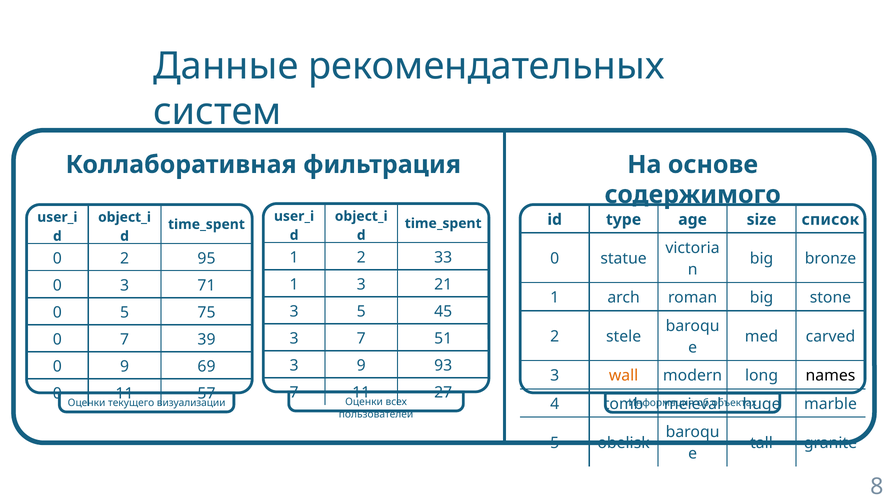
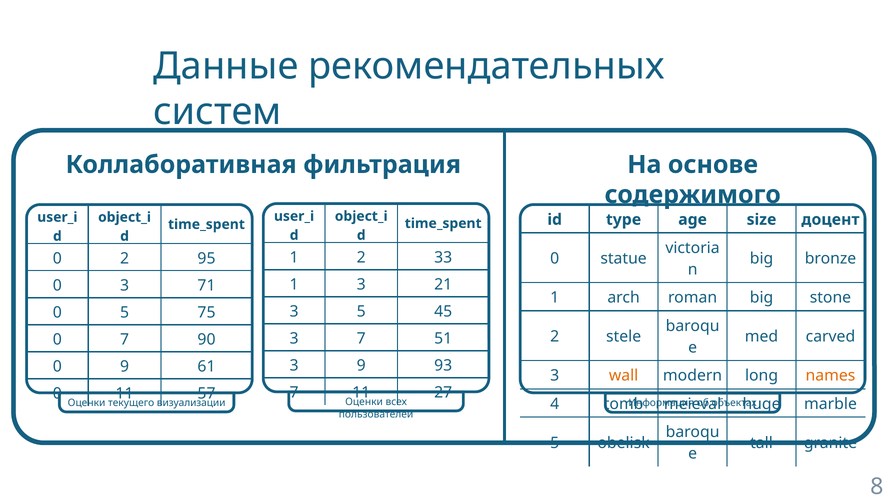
список: список -> доцент (830, 220)
39: 39 -> 90 (207, 340)
69: 69 -> 61 (207, 367)
names colour: black -> orange (830, 376)
